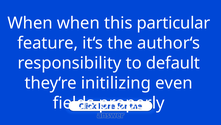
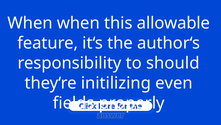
particular: particular -> allowable (173, 23)
default: default -> should (173, 63)
